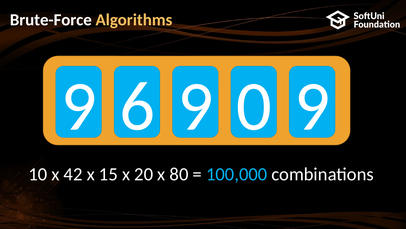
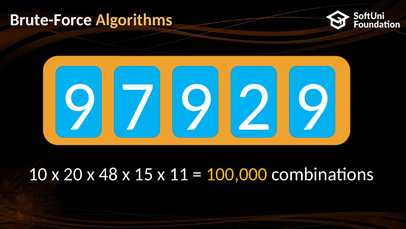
6: 6 -> 7 (137, 106)
0: 0 -> 2 (254, 106)
42: 42 -> 20 (73, 174)
15: 15 -> 48 (108, 174)
20: 20 -> 15 (144, 174)
80: 80 -> 11 (179, 174)
100,000 colour: light blue -> yellow (237, 174)
